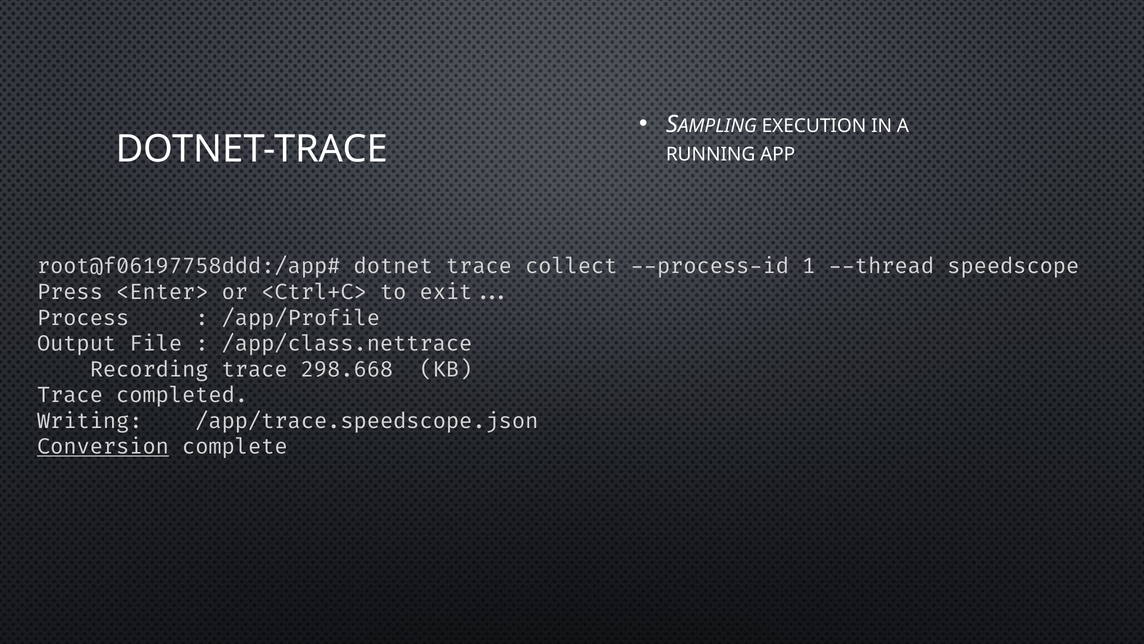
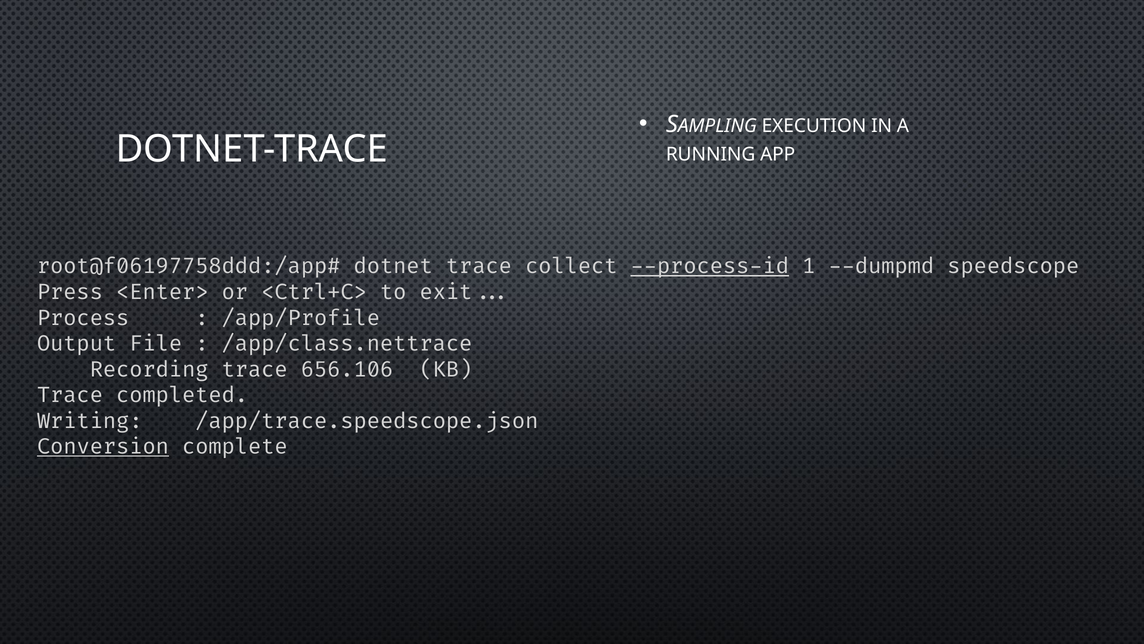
--process-id underline: none -> present (710, 266)
--thread: --thread -> --dumpmd (881, 266)
298.668: 298.668 -> 656.106 (347, 369)
